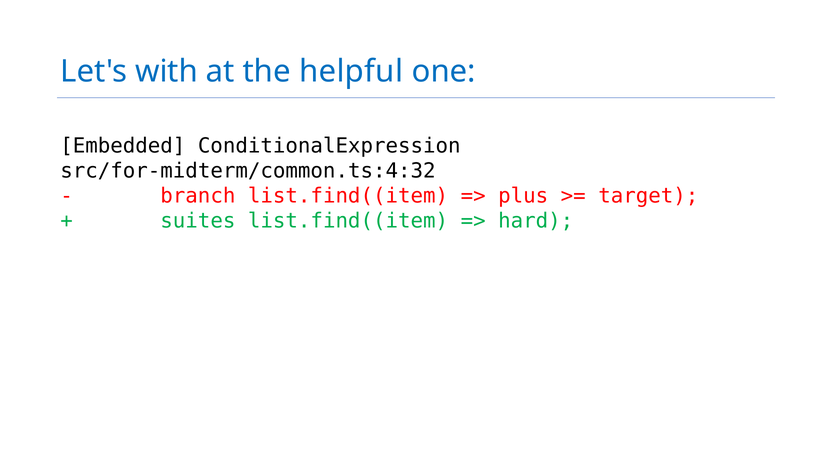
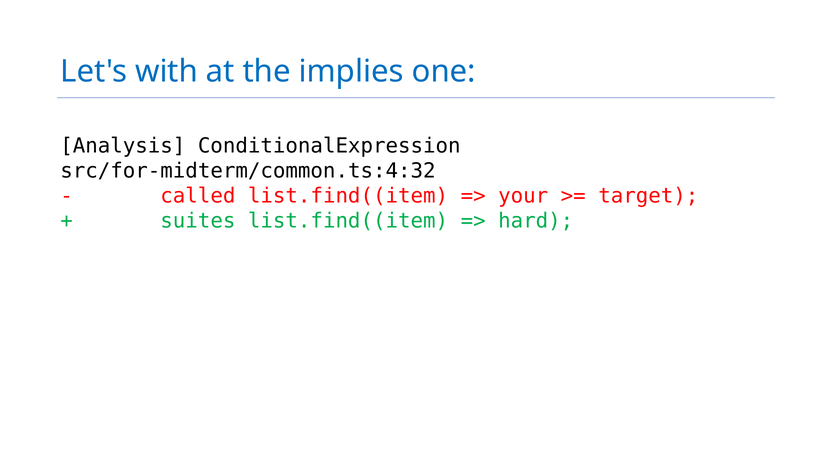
helpful: helpful -> implies (351, 72)
Embedded: Embedded -> Analysis (123, 146)
branch: branch -> called (198, 196)
plus: plus -> your (523, 196)
